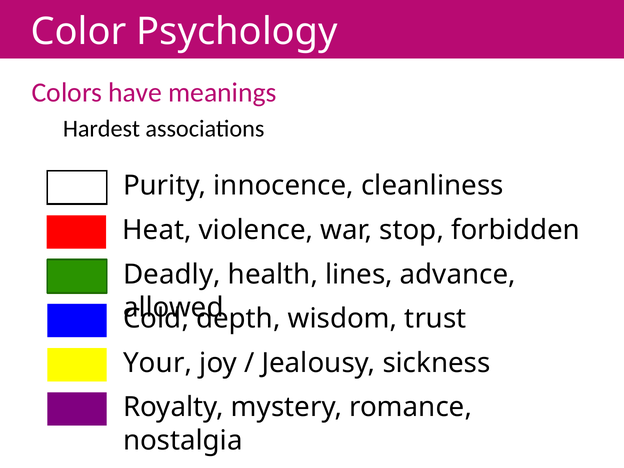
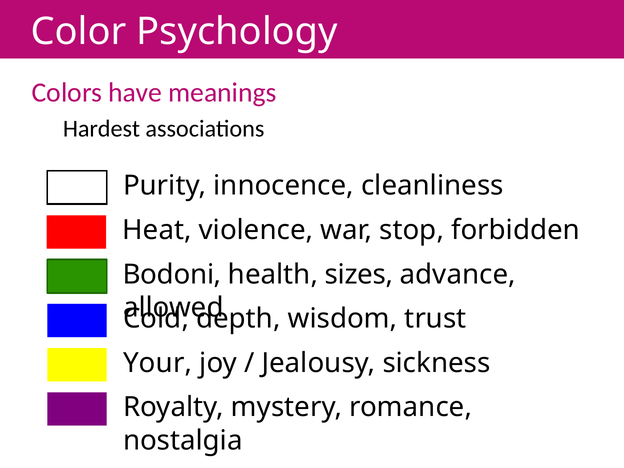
Deadly: Deadly -> Bodoni (172, 274)
lines: lines -> sizes (359, 274)
